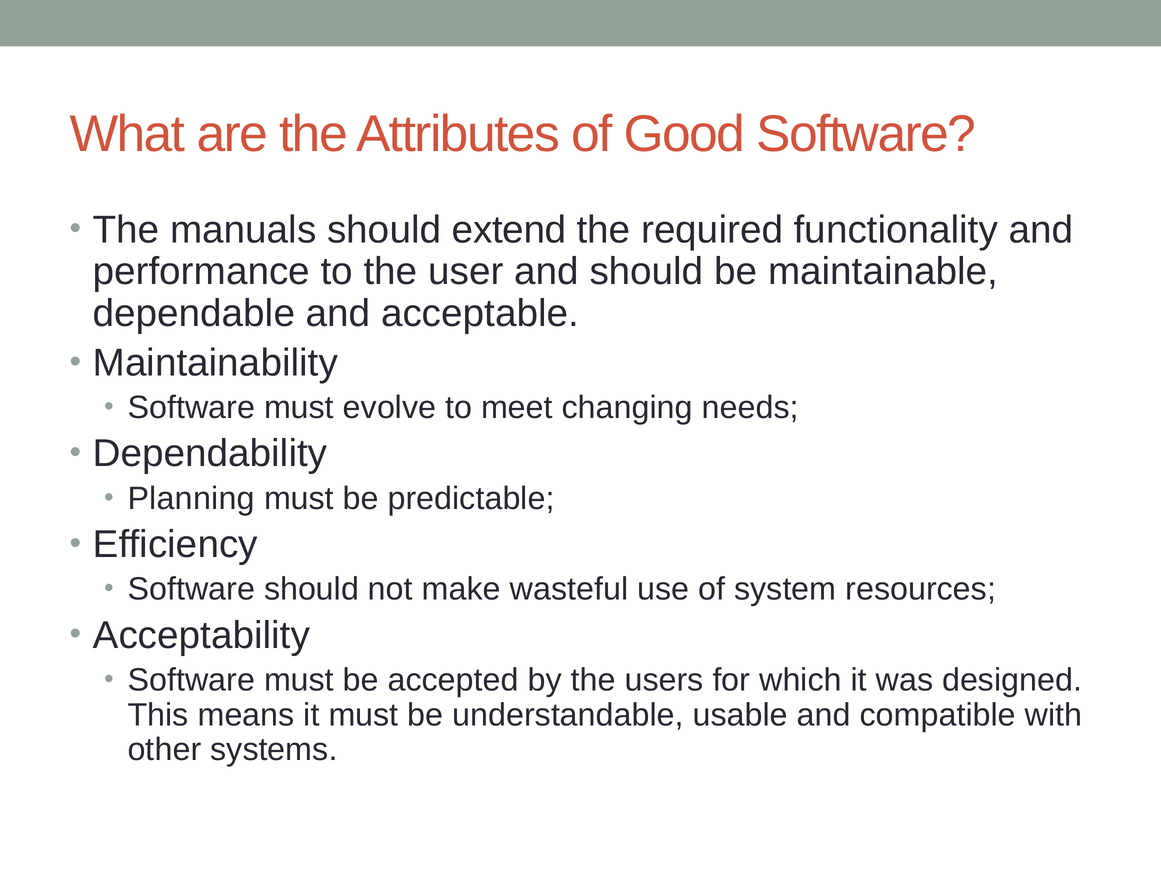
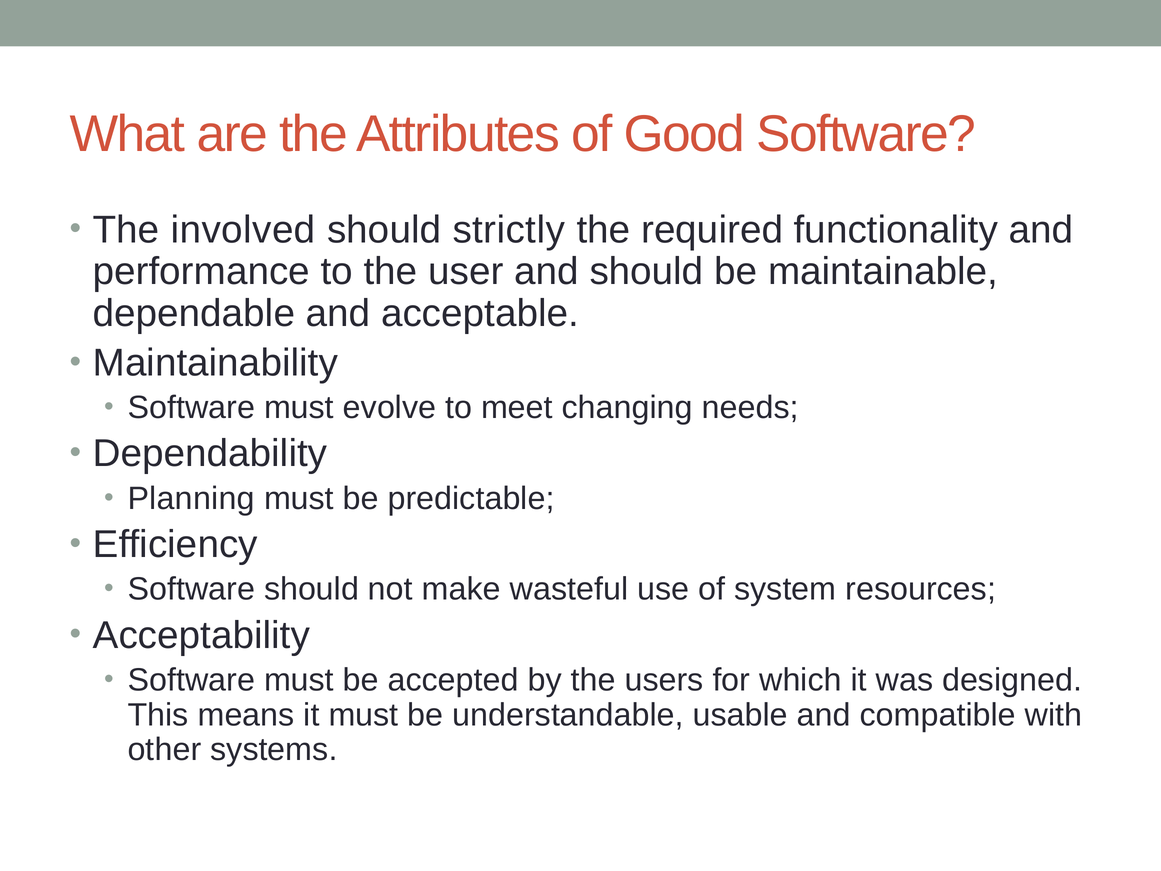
manuals: manuals -> involved (243, 230)
extend: extend -> strictly (509, 230)
